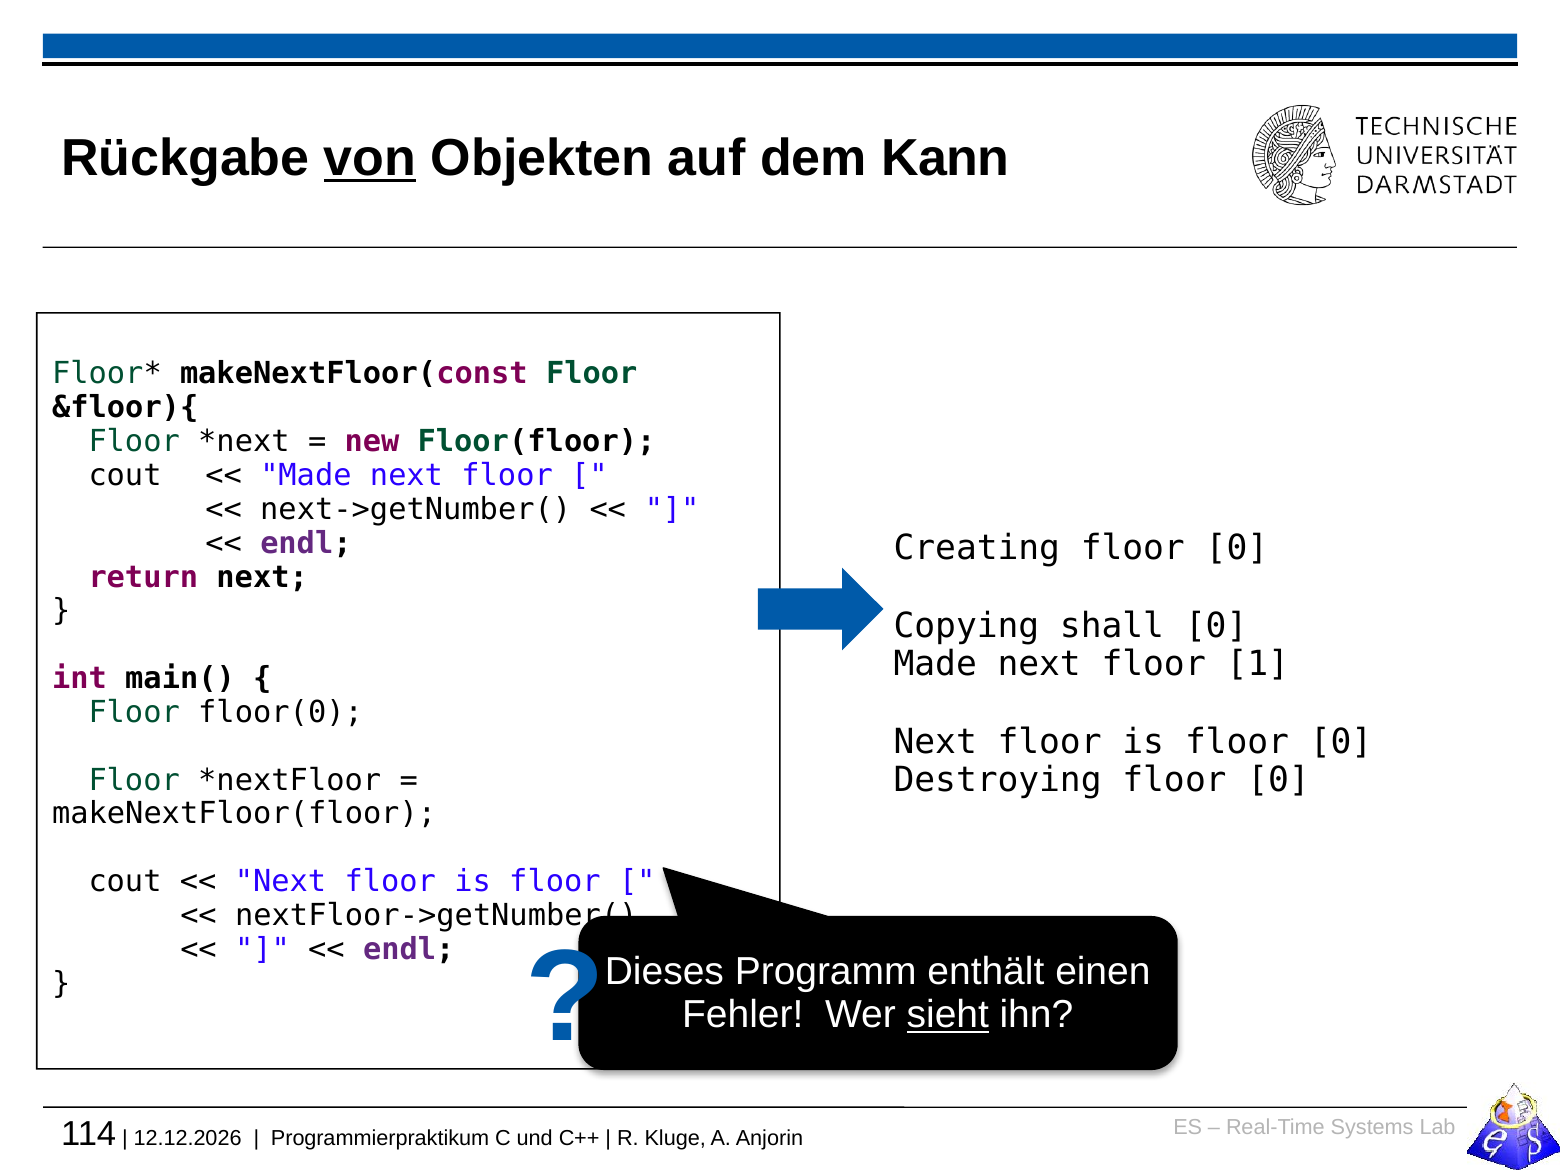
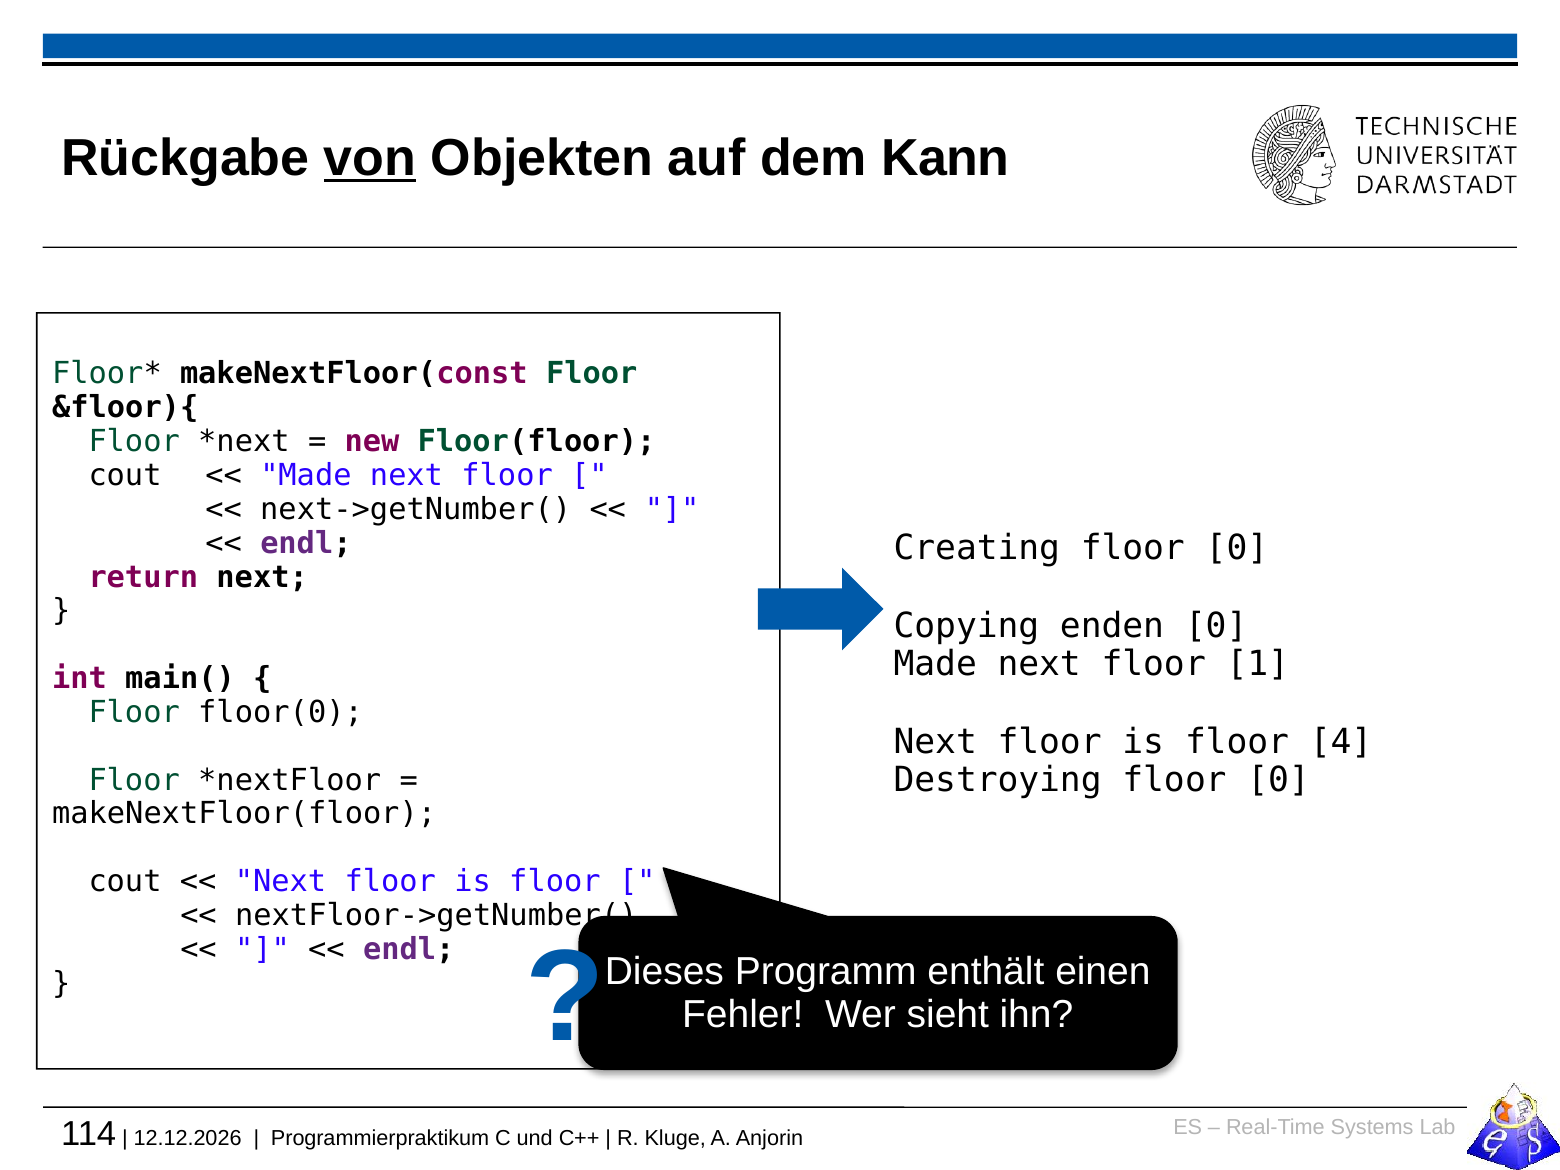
shall: shall -> enden (1112, 626)
is floor 0: 0 -> 4 (1341, 742)
sieht underline: present -> none (948, 1015)
